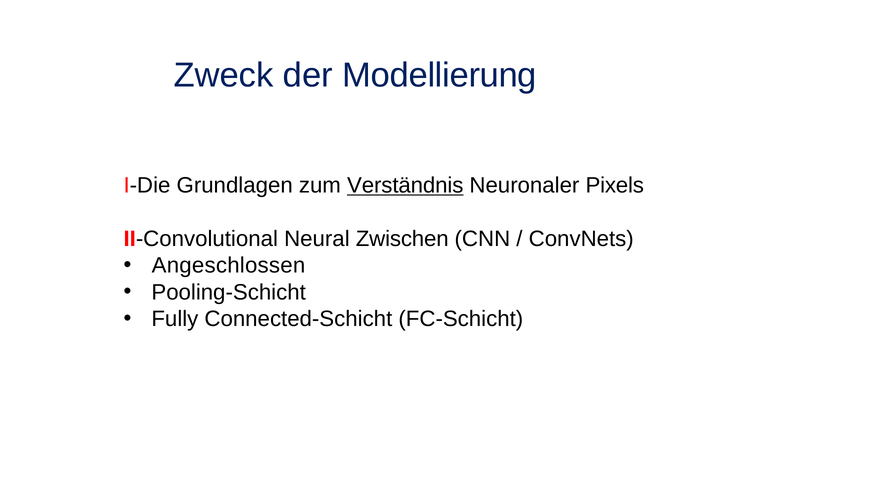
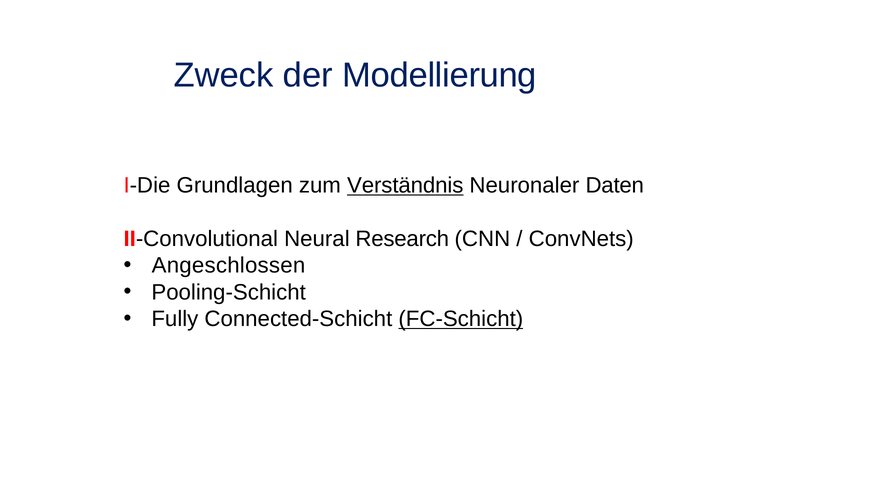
Pixels: Pixels -> Daten (615, 185)
Zwischen: Zwischen -> Research (402, 239)
FC-Schicht underline: none -> present (461, 319)
